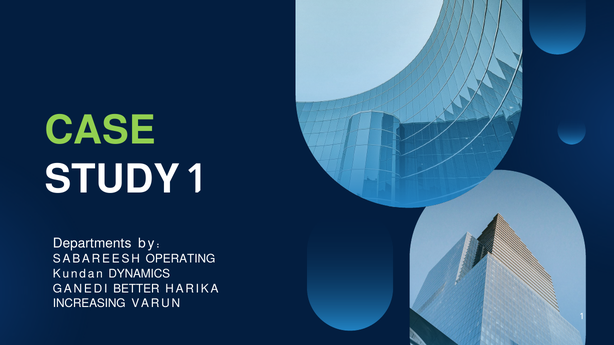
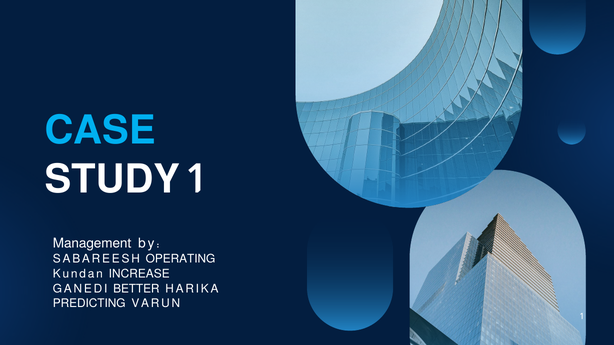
CASE colour: light green -> light blue (100, 131)
Departments: Departments -> Management (92, 243)
DYNAMICS: DYNAMICS -> INCREASE (139, 274)
INCREASING: INCREASING -> PREDICTING (89, 304)
